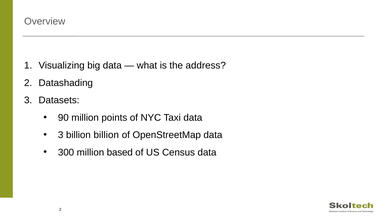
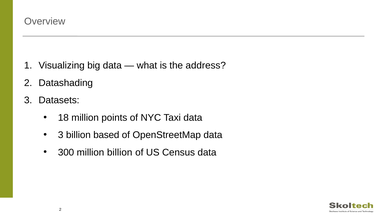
90: 90 -> 18 (63, 118)
billion billion: billion -> based (106, 135)
million based: based -> billion (120, 153)
